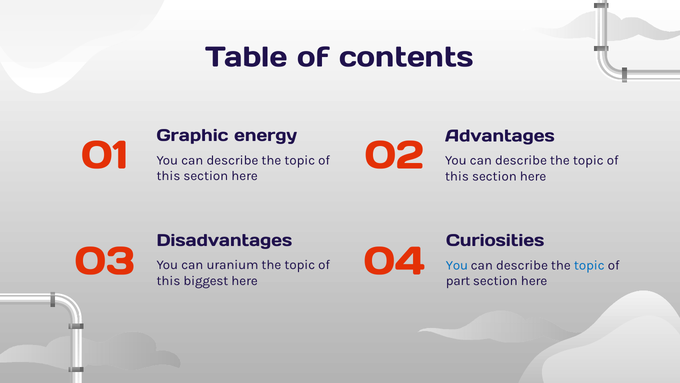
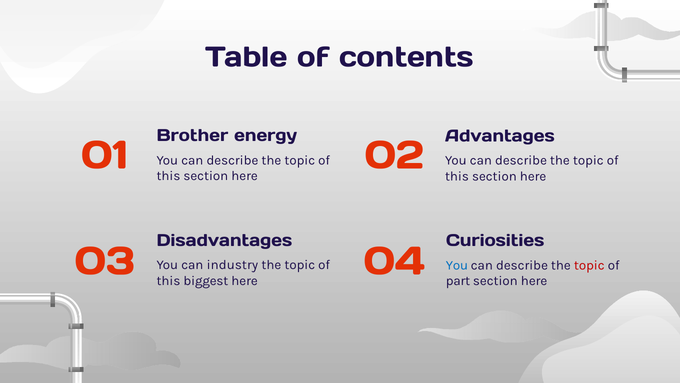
Graphic: Graphic -> Brother (192, 136)
uranium: uranium -> industry (232, 265)
topic colour: blue -> red (589, 265)
